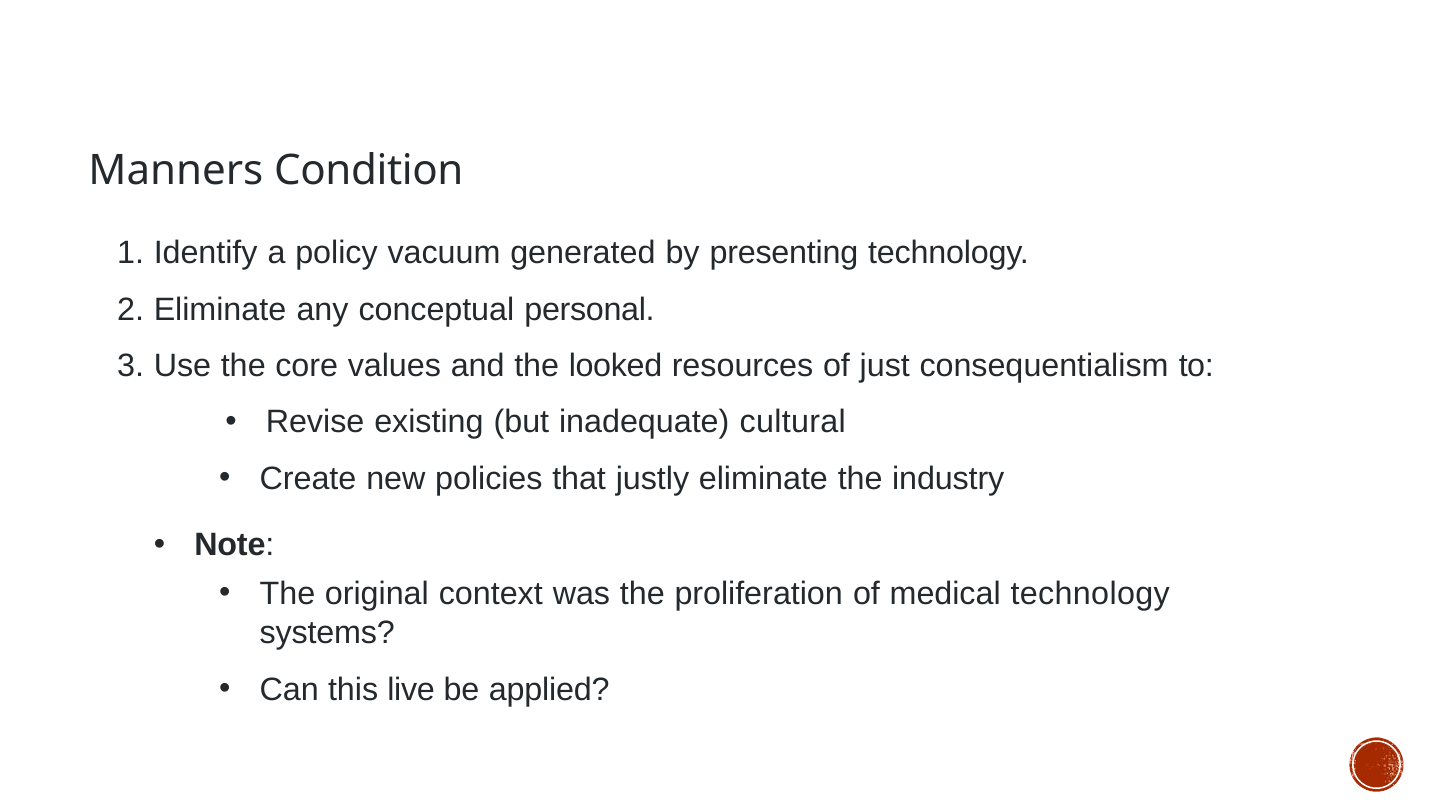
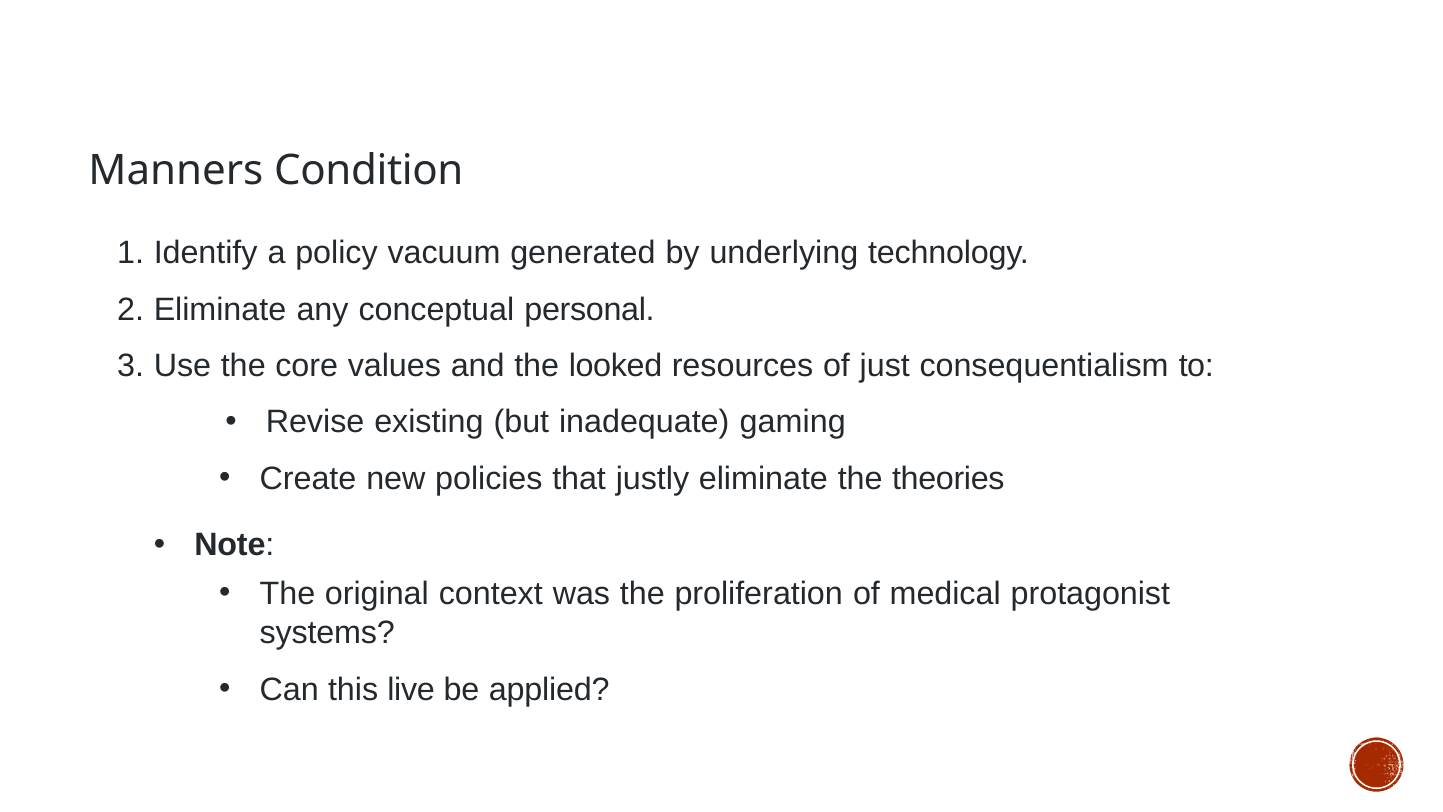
presenting: presenting -> underlying (784, 253)
cultural: cultural -> gaming (793, 422)
industry: industry -> theories (948, 478)
medical technology: technology -> protagonist (1090, 593)
